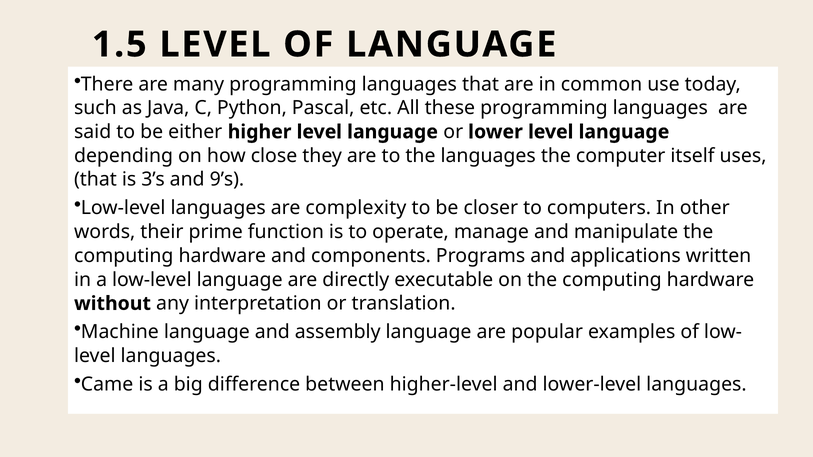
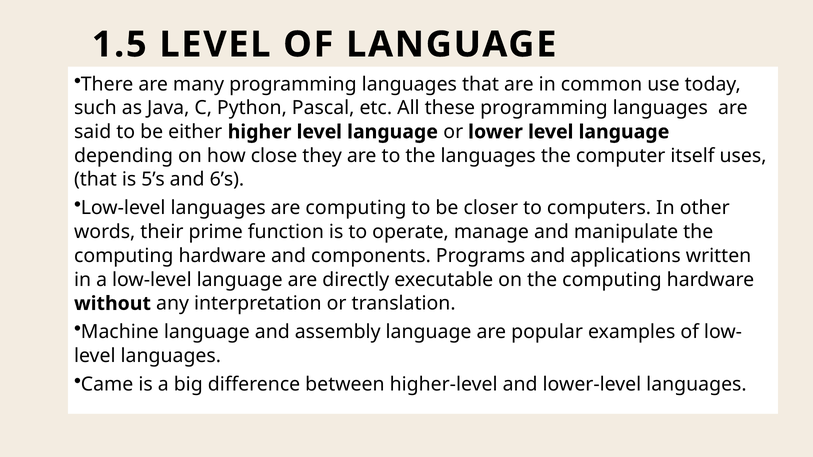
3’s: 3’s -> 5’s (153, 180)
9’s: 9’s -> 6’s (227, 180)
are complexity: complexity -> computing (356, 208)
